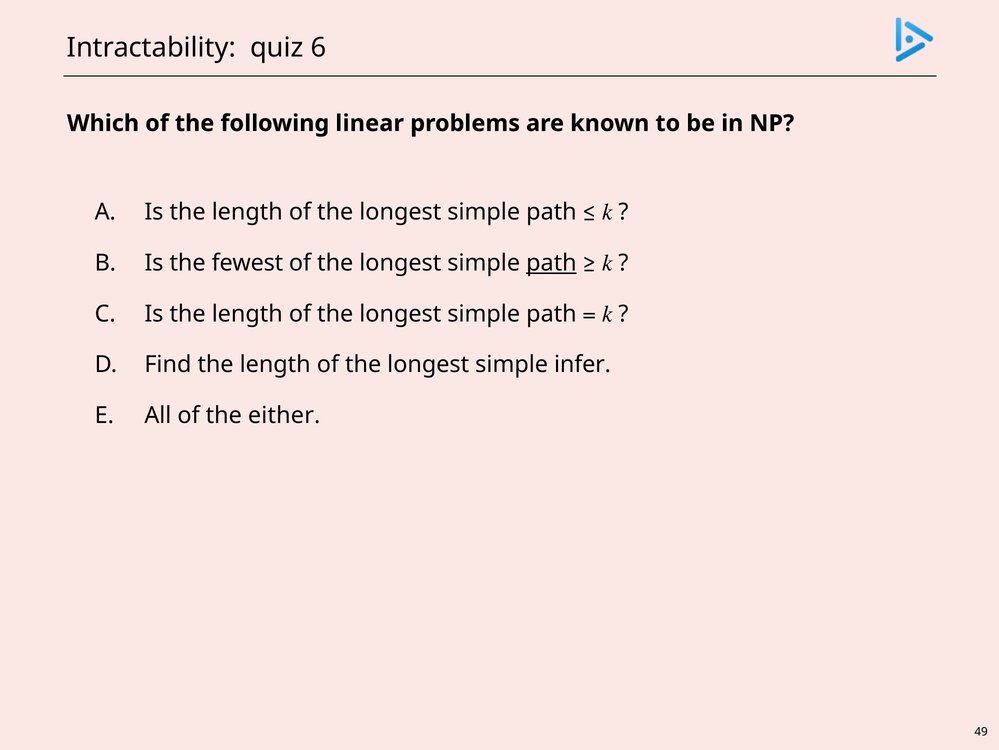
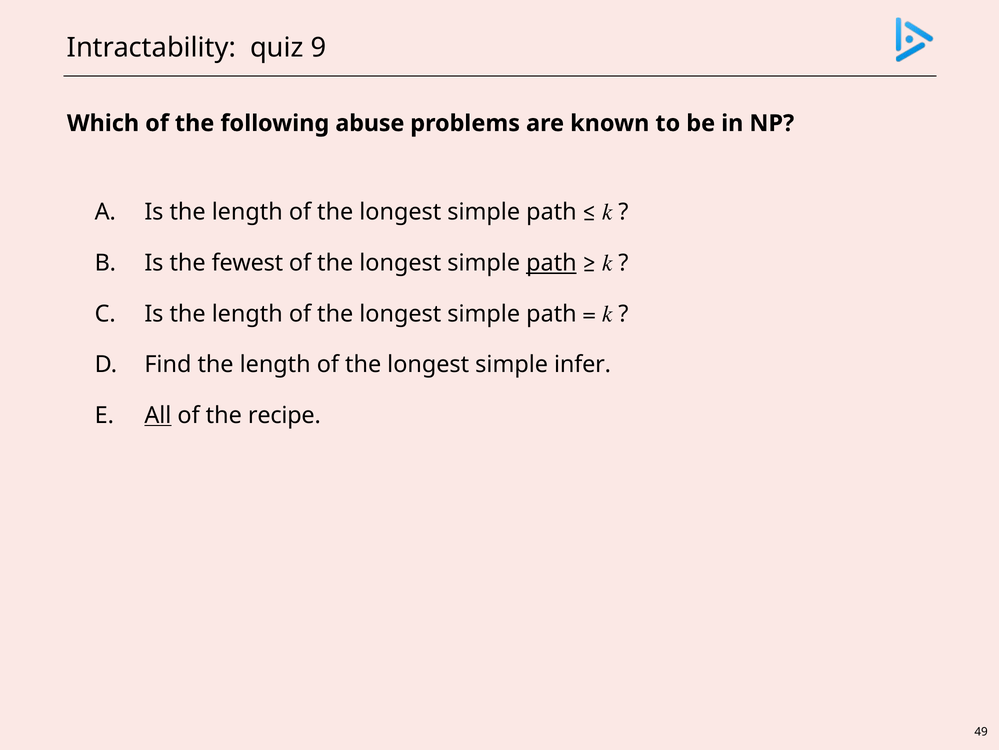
6: 6 -> 9 (319, 48)
linear: linear -> abuse (370, 123)
All underline: none -> present (158, 415)
either: either -> recipe (284, 415)
